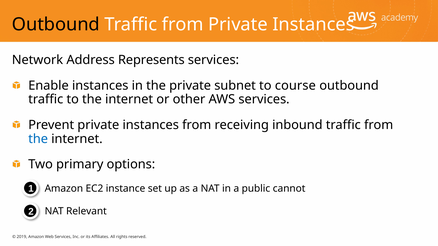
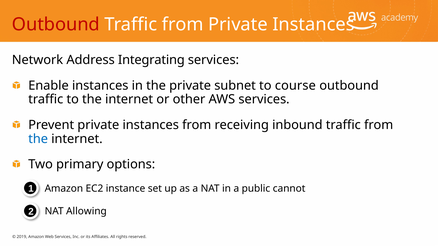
Outbound colour: black -> red (56, 24)
Represents: Represents -> Integrating (151, 60)
Relevant: Relevant -> Allowing (86, 212)
